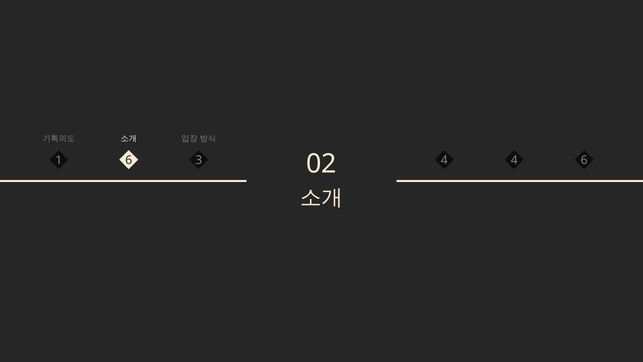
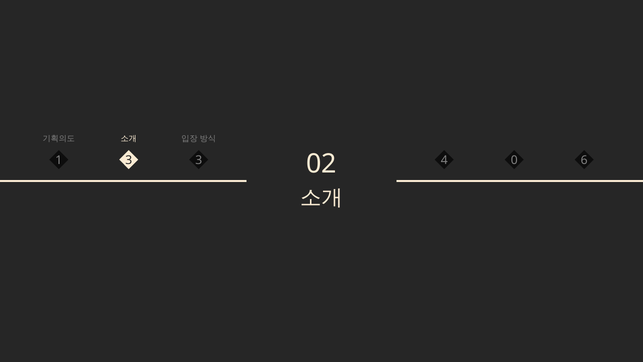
1 6: 6 -> 3 (129, 160)
4 4: 4 -> 0 (514, 160)
